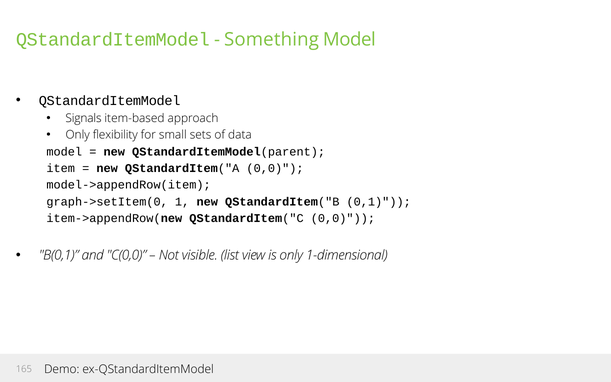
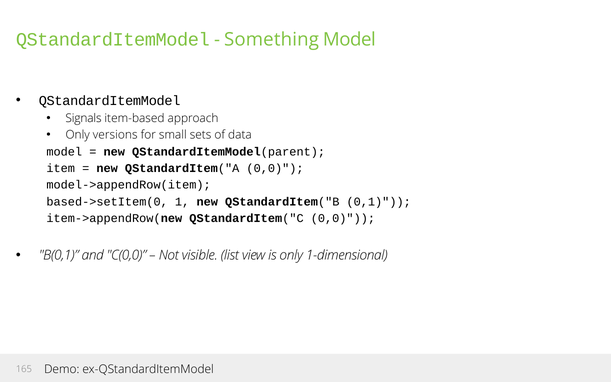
flexibility: flexibility -> versions (115, 135)
graph->setItem(0: graph->setItem(0 -> based->setItem(0 (107, 202)
